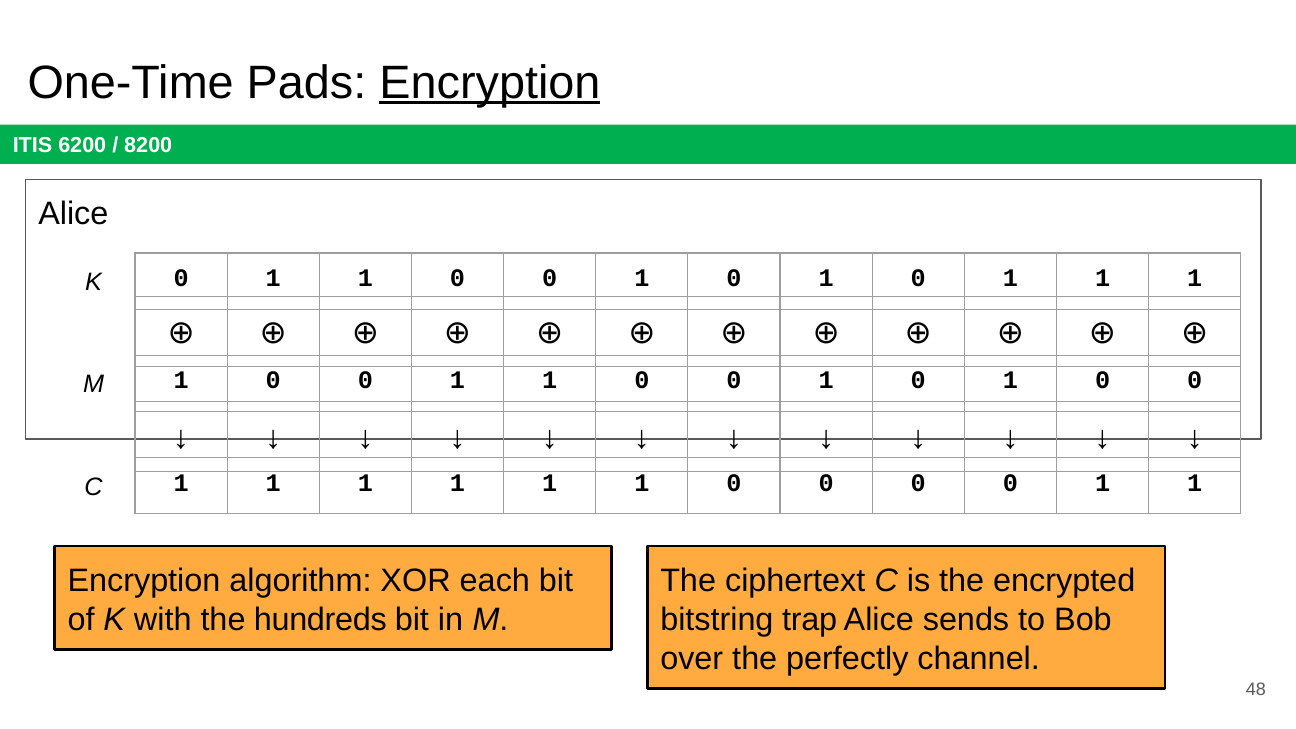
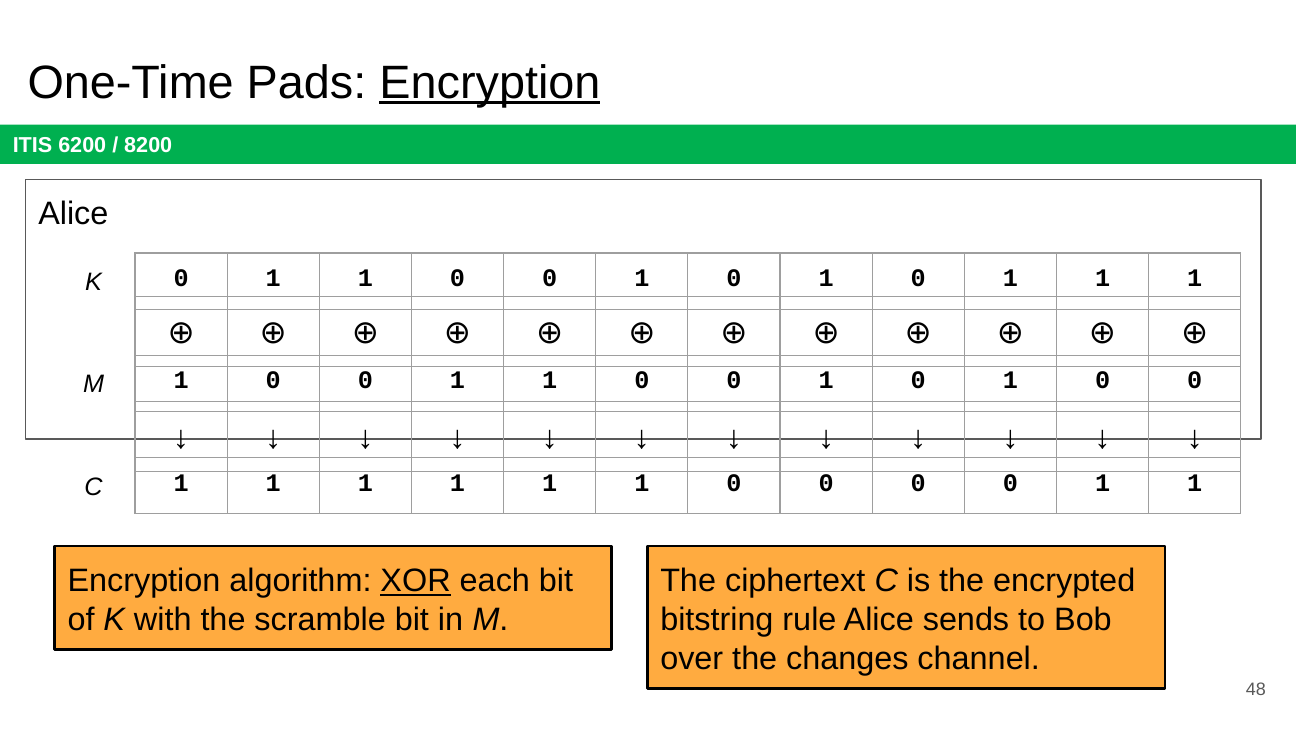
XOR underline: none -> present (416, 581)
hundreds: hundreds -> scramble (320, 620)
trap: trap -> rule (809, 620)
perfectly: perfectly -> changes (847, 659)
